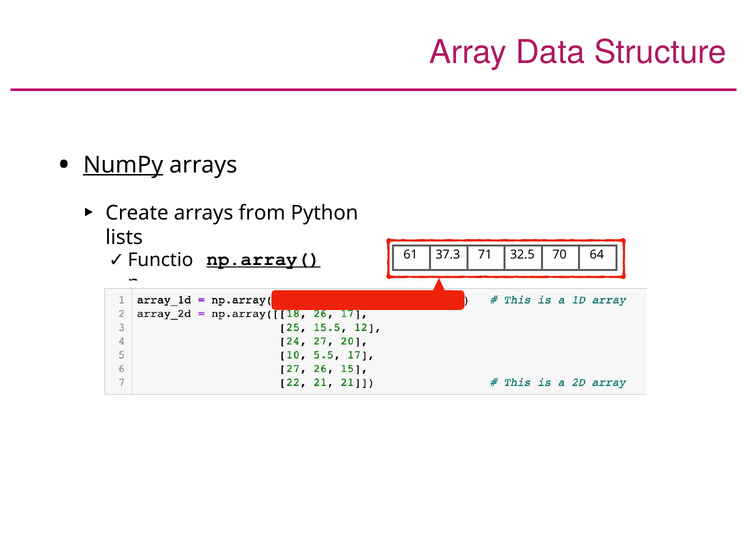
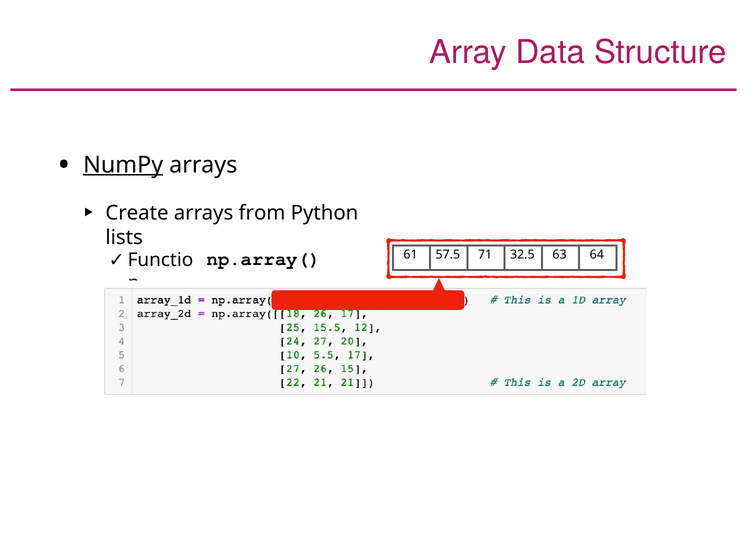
37.3: 37.3 -> 57.5 (448, 255)
70: 70 -> 63 (560, 255)
np.array( underline: present -> none (264, 259)
